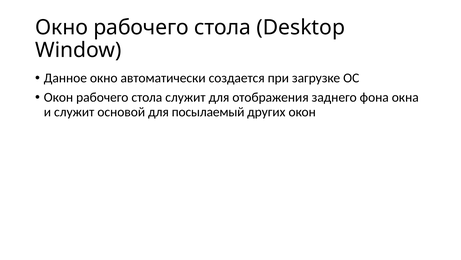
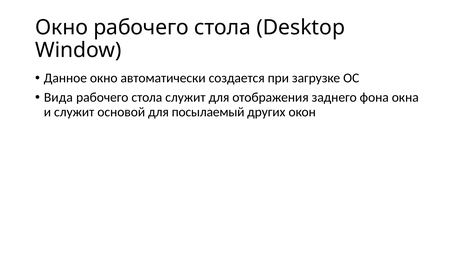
Окон: Окон -> Вида (58, 97)
